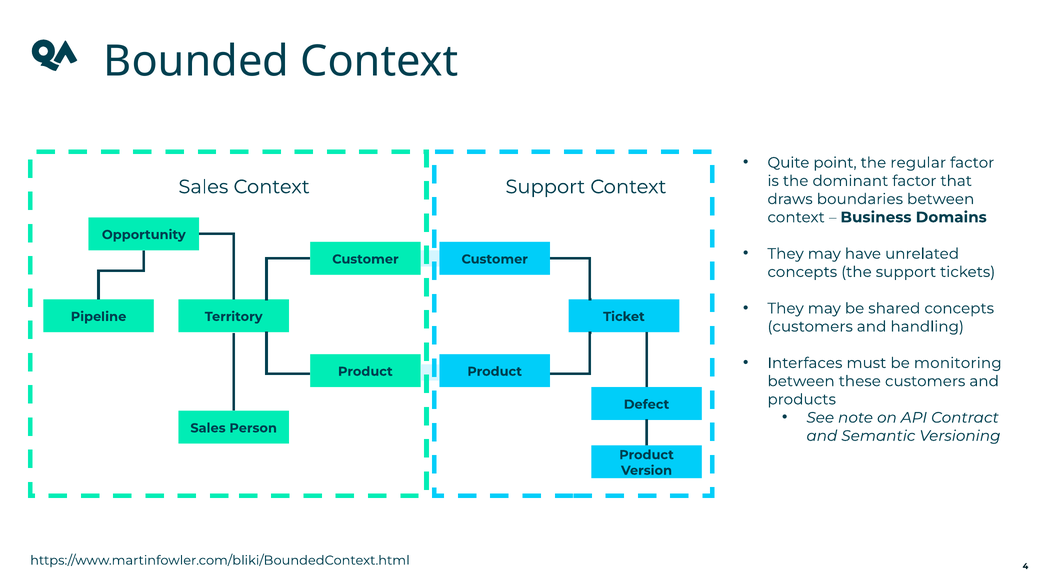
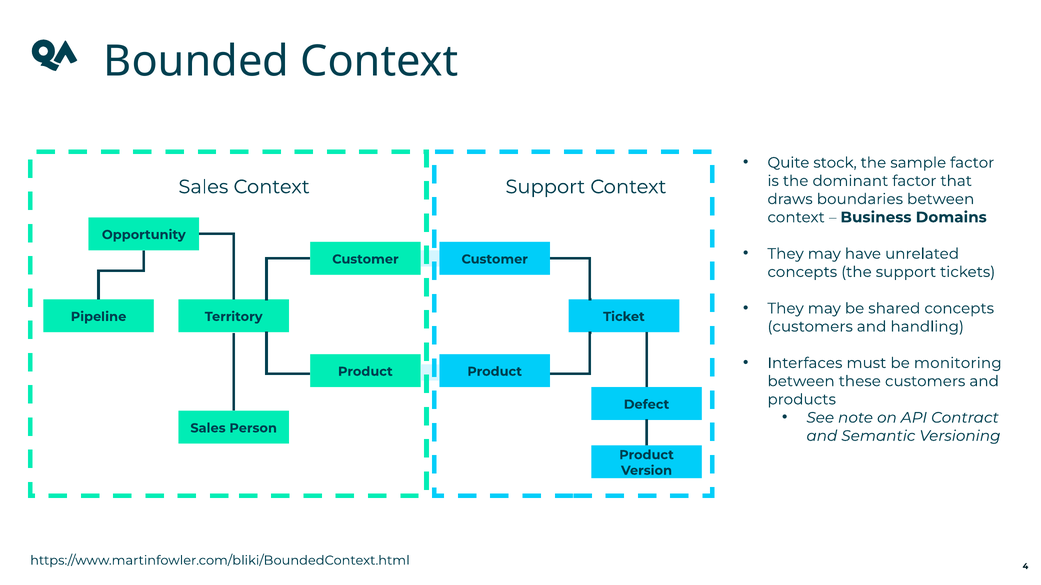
point: point -> stock (835, 163)
regular: regular -> sample (918, 163)
